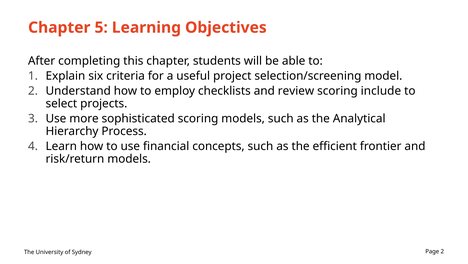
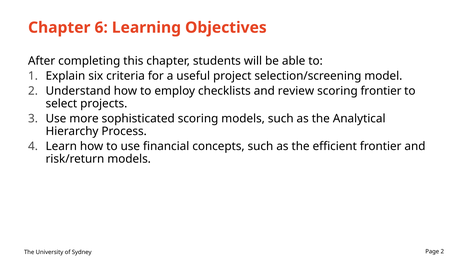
5: 5 -> 6 (101, 27)
scoring include: include -> frontier (381, 91)
